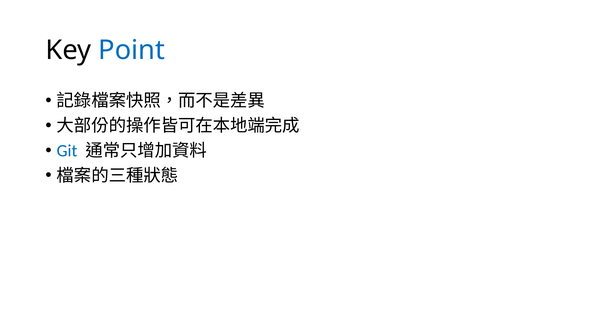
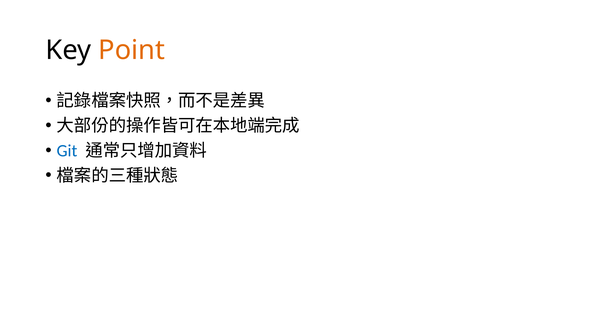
Point colour: blue -> orange (132, 50)
